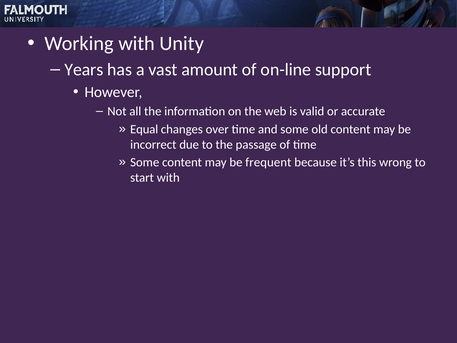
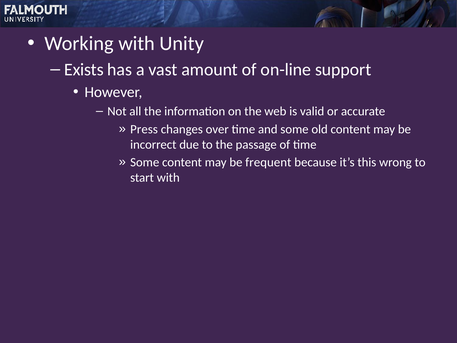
Years: Years -> Exists (84, 70)
Equal: Equal -> Press (144, 129)
